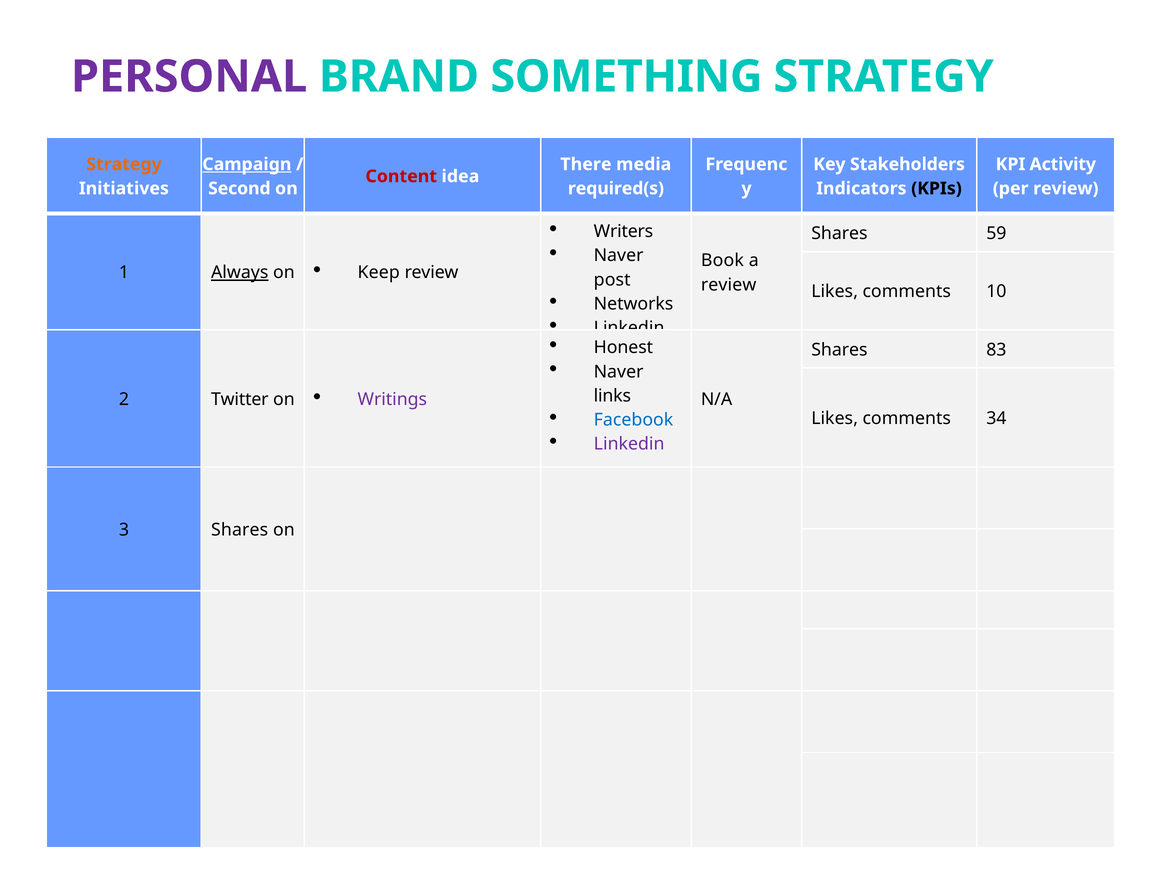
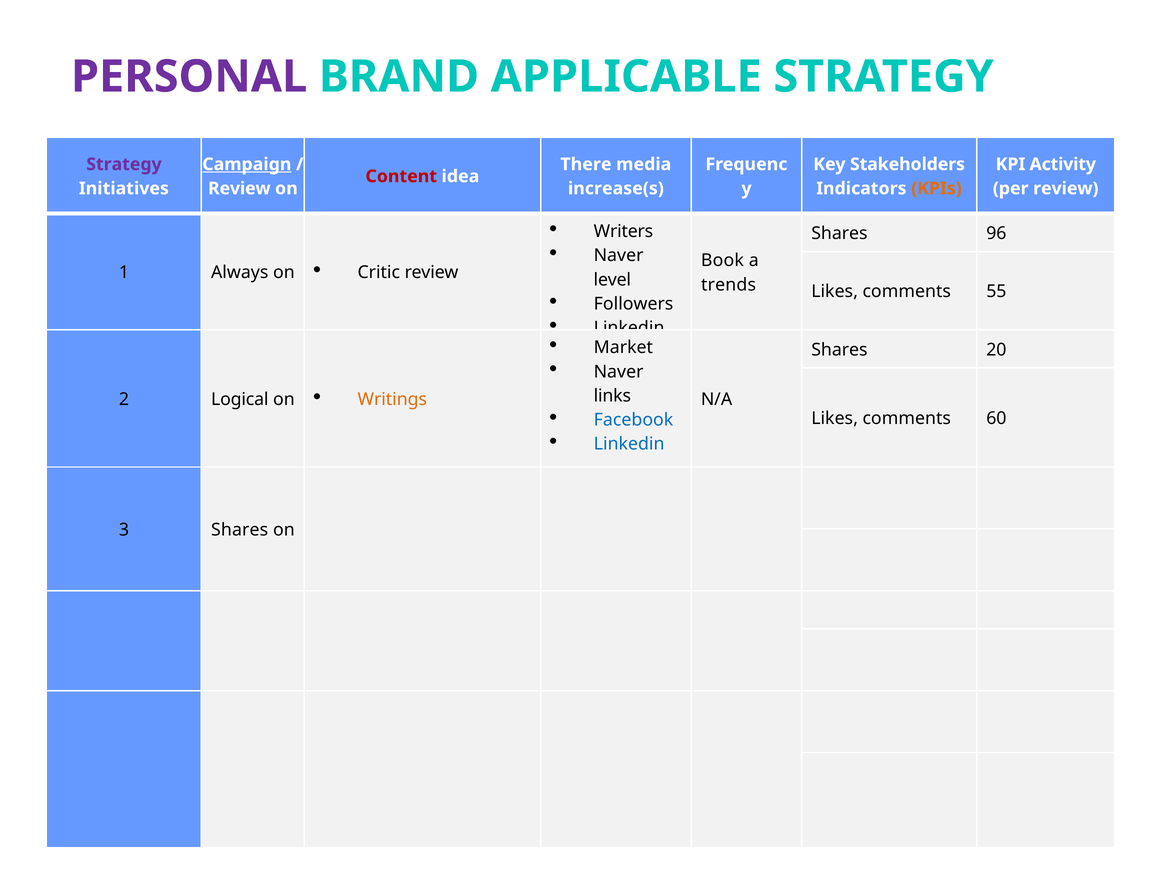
SOMETHING: SOMETHING -> APPLICABLE (626, 77)
Strategy colour: orange -> purple (124, 164)
Second: Second -> Review (239, 188)
required(s: required(s -> increase(s (616, 188)
KPIs colour: black -> orange (937, 188)
59: 59 -> 96 (996, 234)
Always underline: present -> none (240, 273)
Keep: Keep -> Critic (379, 273)
post: post -> level (612, 280)
review: review -> trends (729, 285)
10: 10 -> 55 (996, 292)
Networks: Networks -> Followers (634, 304)
Honest: Honest -> Market (623, 347)
83: 83 -> 20 (996, 350)
Twitter: Twitter -> Logical (240, 399)
Writings colour: purple -> orange (392, 399)
34: 34 -> 60 (996, 418)
Linkedin colour: purple -> blue (629, 444)
